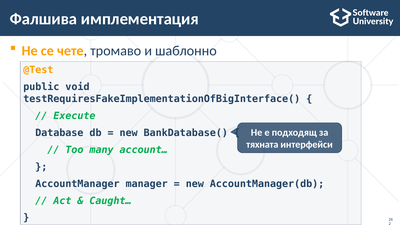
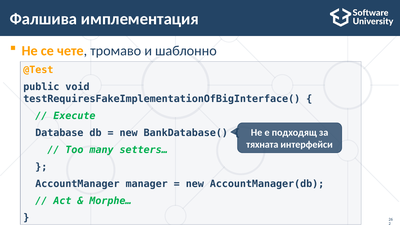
account…: account… -> setters… (144, 150)
Caught…: Caught… -> Morphe… (110, 201)
